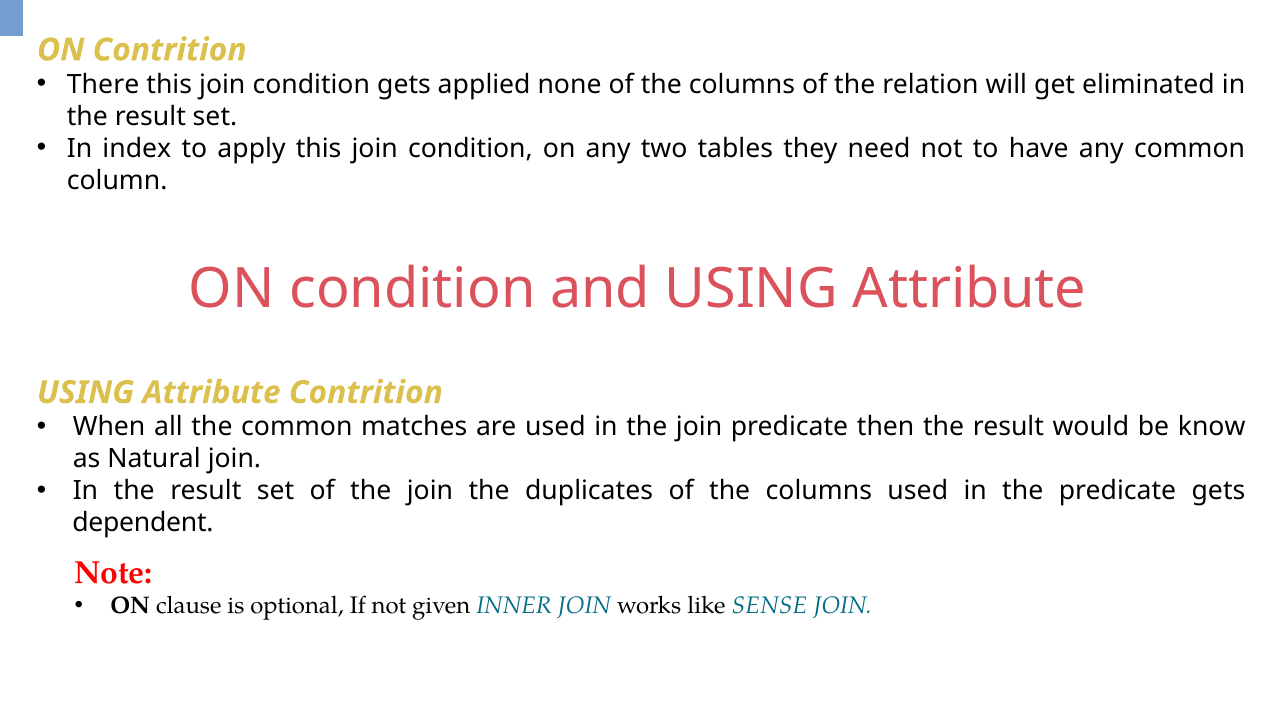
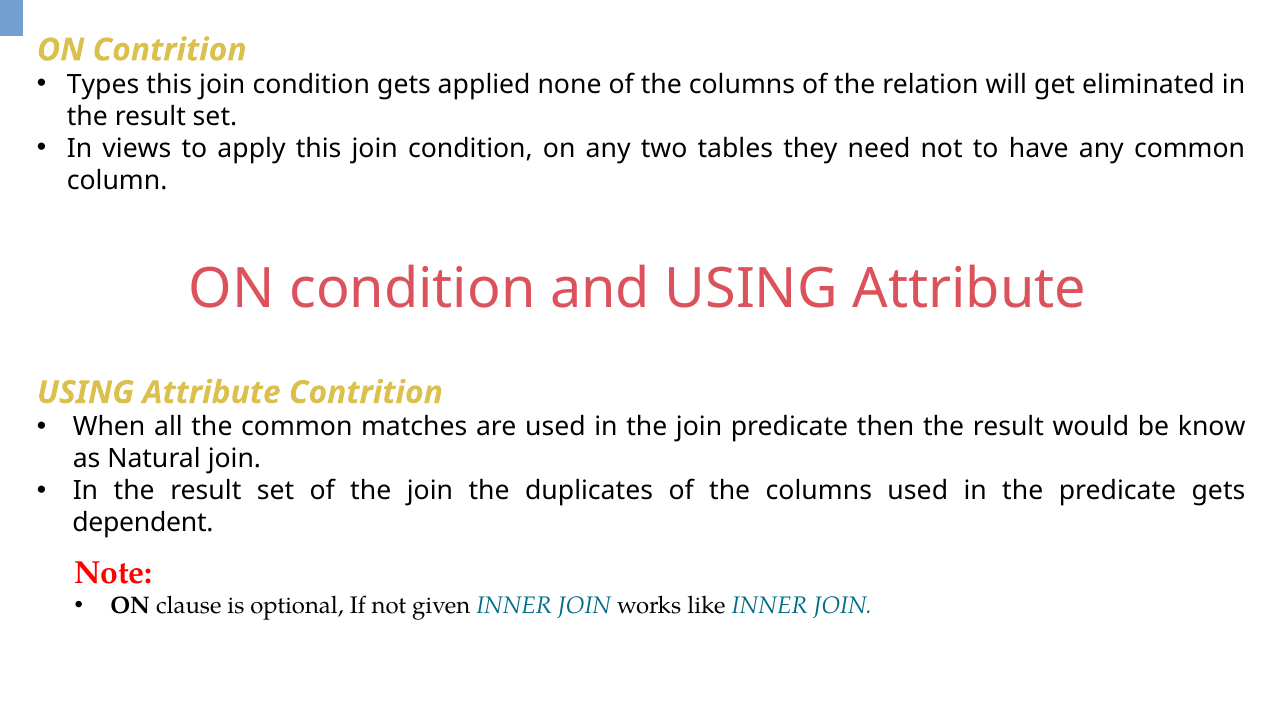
There: There -> Types (103, 85)
index: index -> views (137, 148)
like SENSE: SENSE -> INNER (770, 606)
